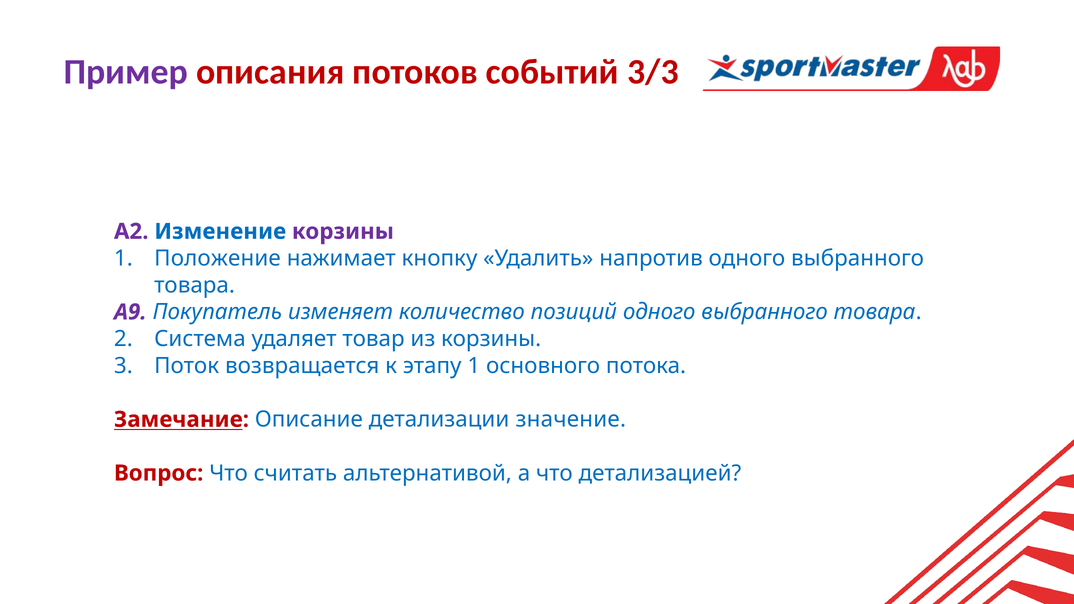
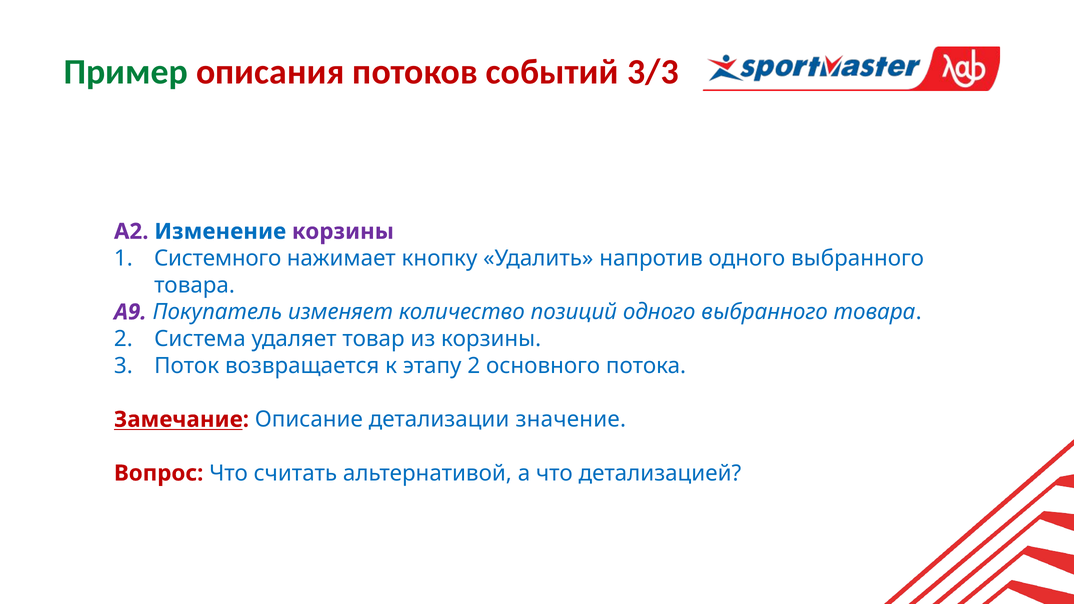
Пример colour: purple -> green (126, 72)
Положение: Положение -> Системного (218, 258)
этапу 1: 1 -> 2 (474, 366)
